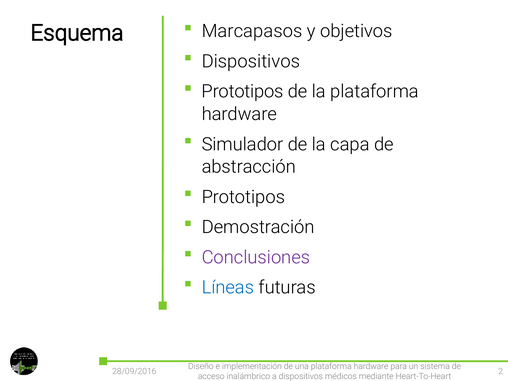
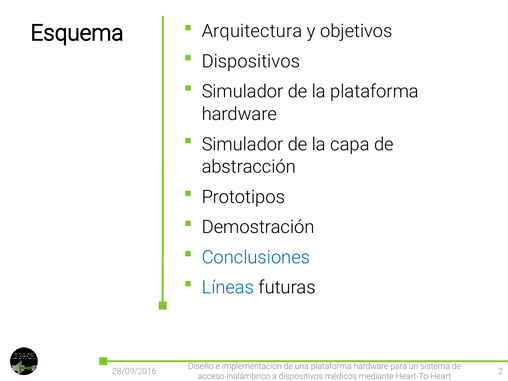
Marcapasos: Marcapasos -> Arquitectura (252, 31)
Prototipos: Prototipos -> Simulador (242, 92)
Conclusiones colour: purple -> blue (256, 257)
